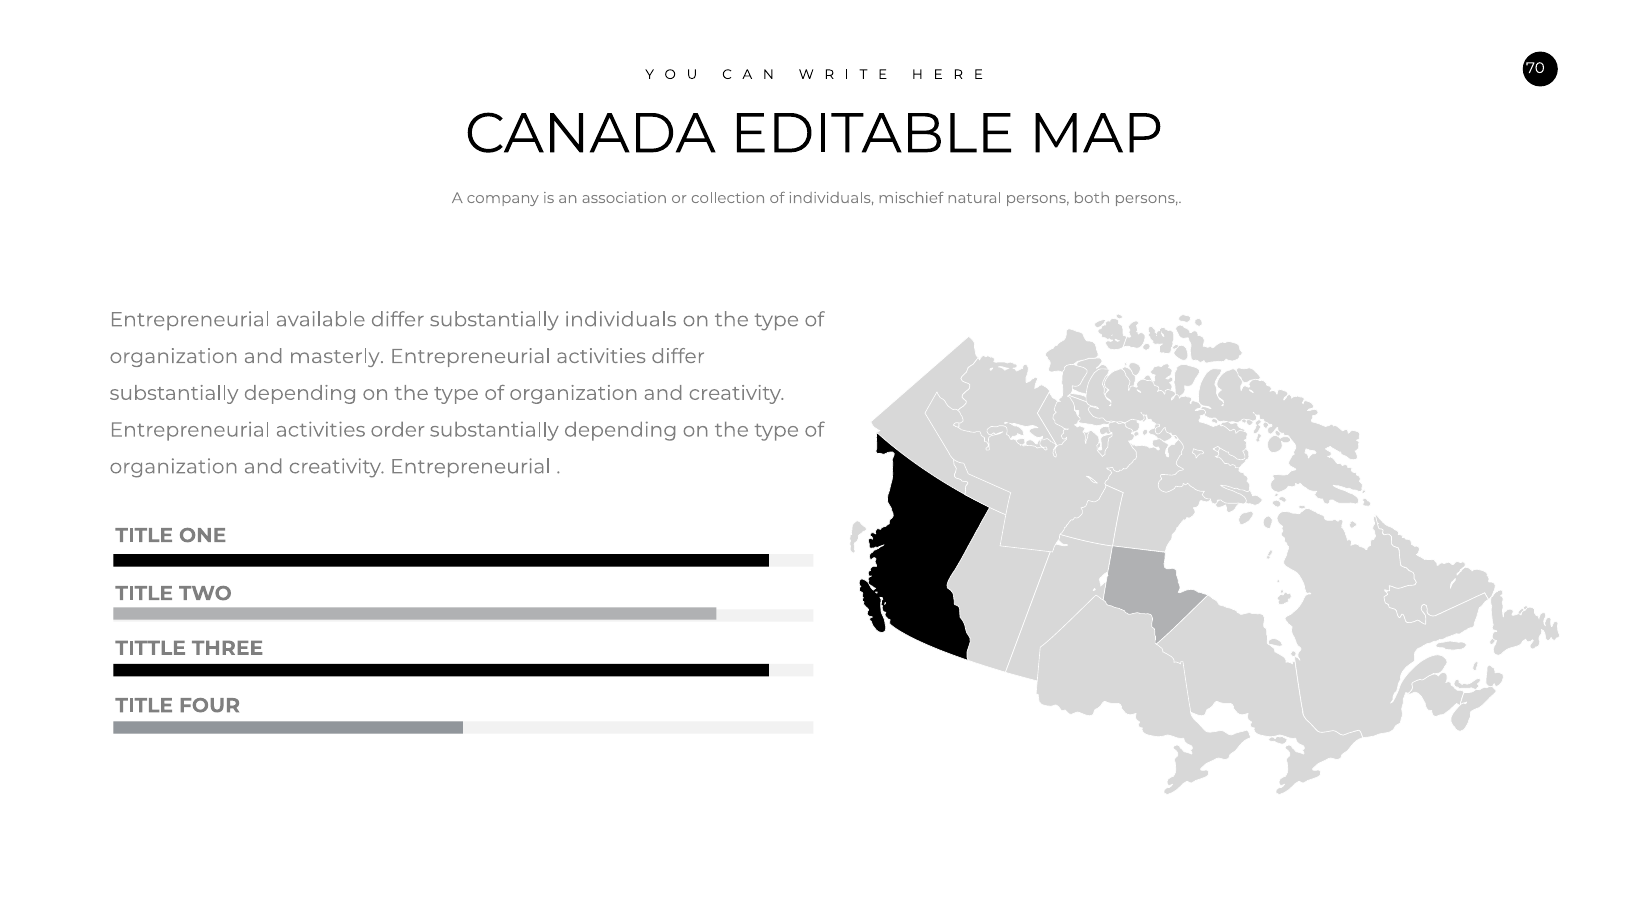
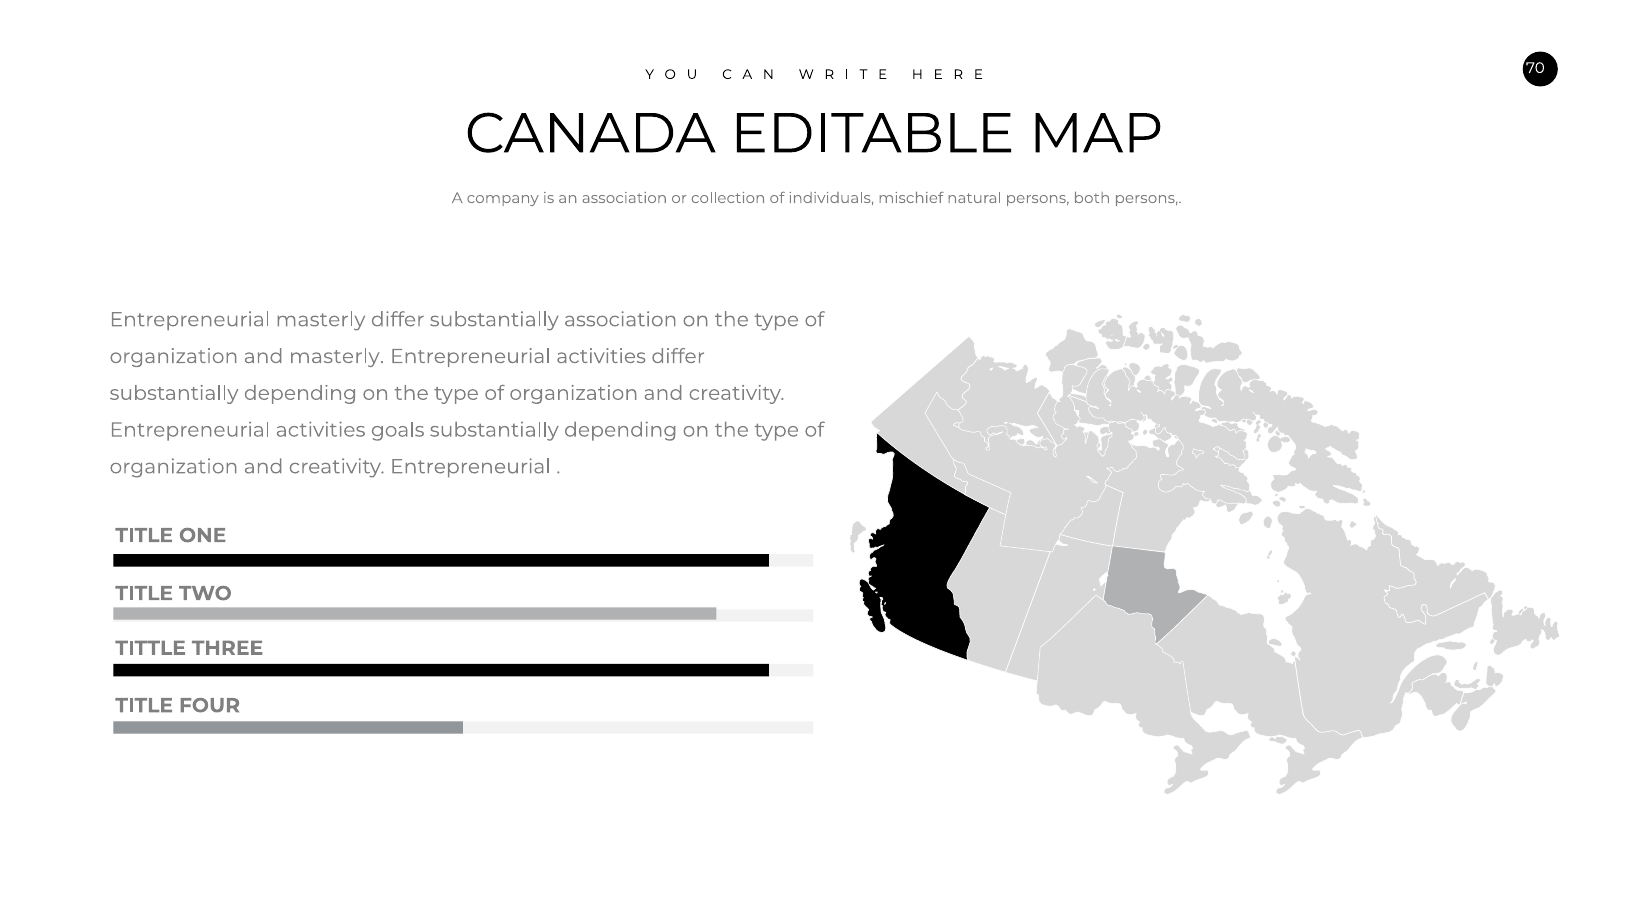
Entrepreneurial available: available -> masterly (321, 320)
substantially individuals: individuals -> association (621, 320)
order: order -> goals (398, 430)
